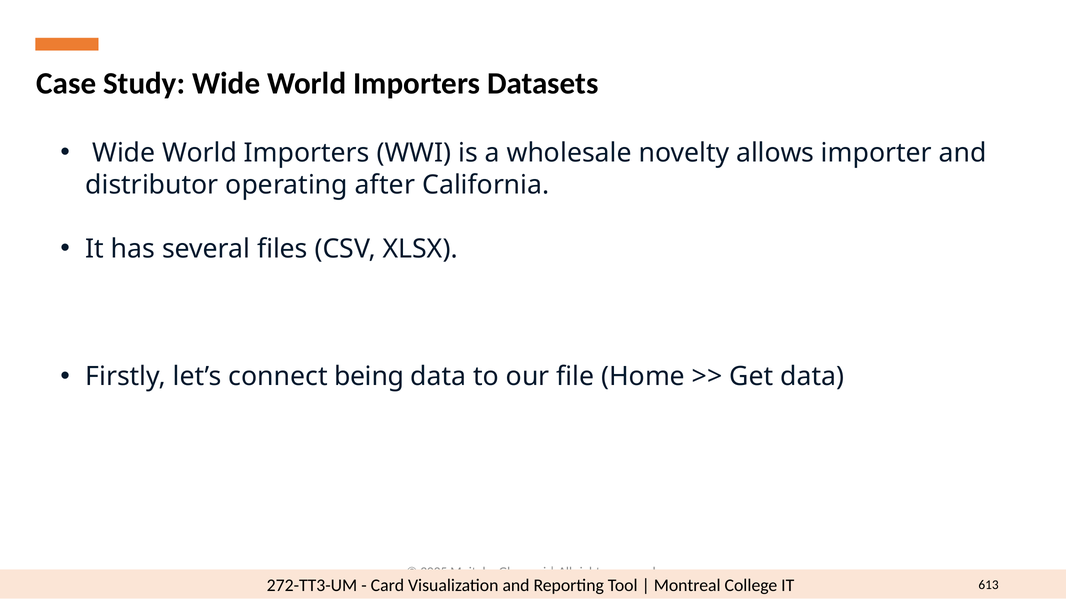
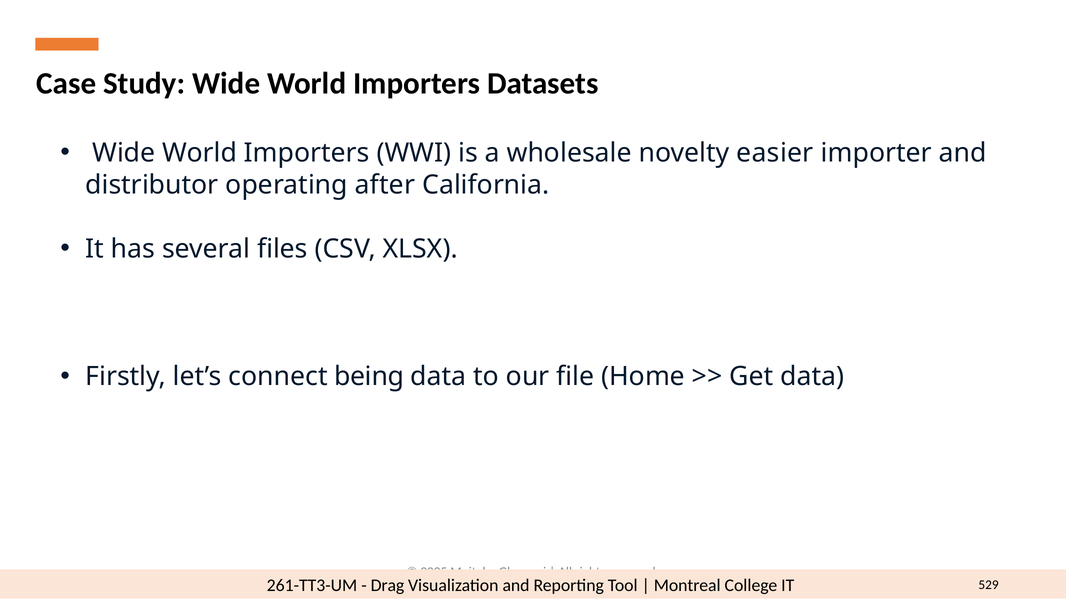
allows: allows -> easier (775, 153)
272-TT3-UM: 272-TT3-UM -> 261-TT3-UM (312, 586)
Card: Card -> Drag (387, 586)
613: 613 -> 529 (989, 586)
